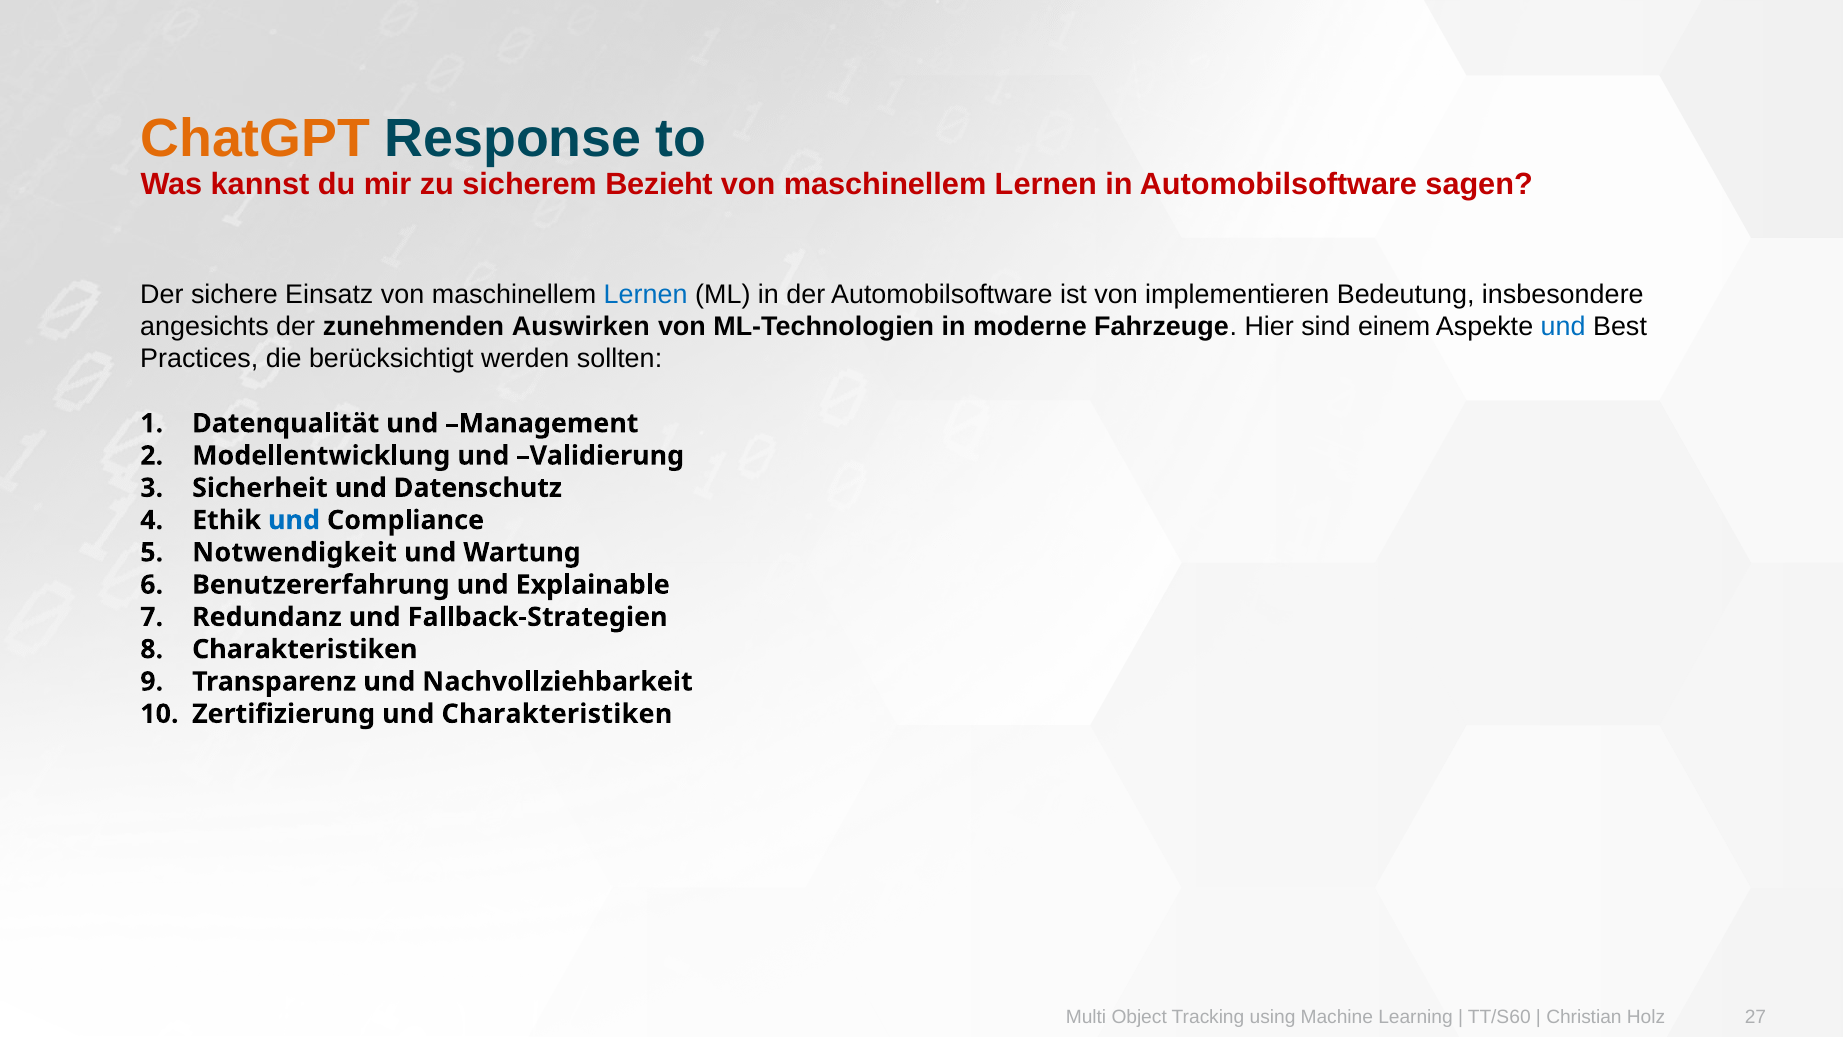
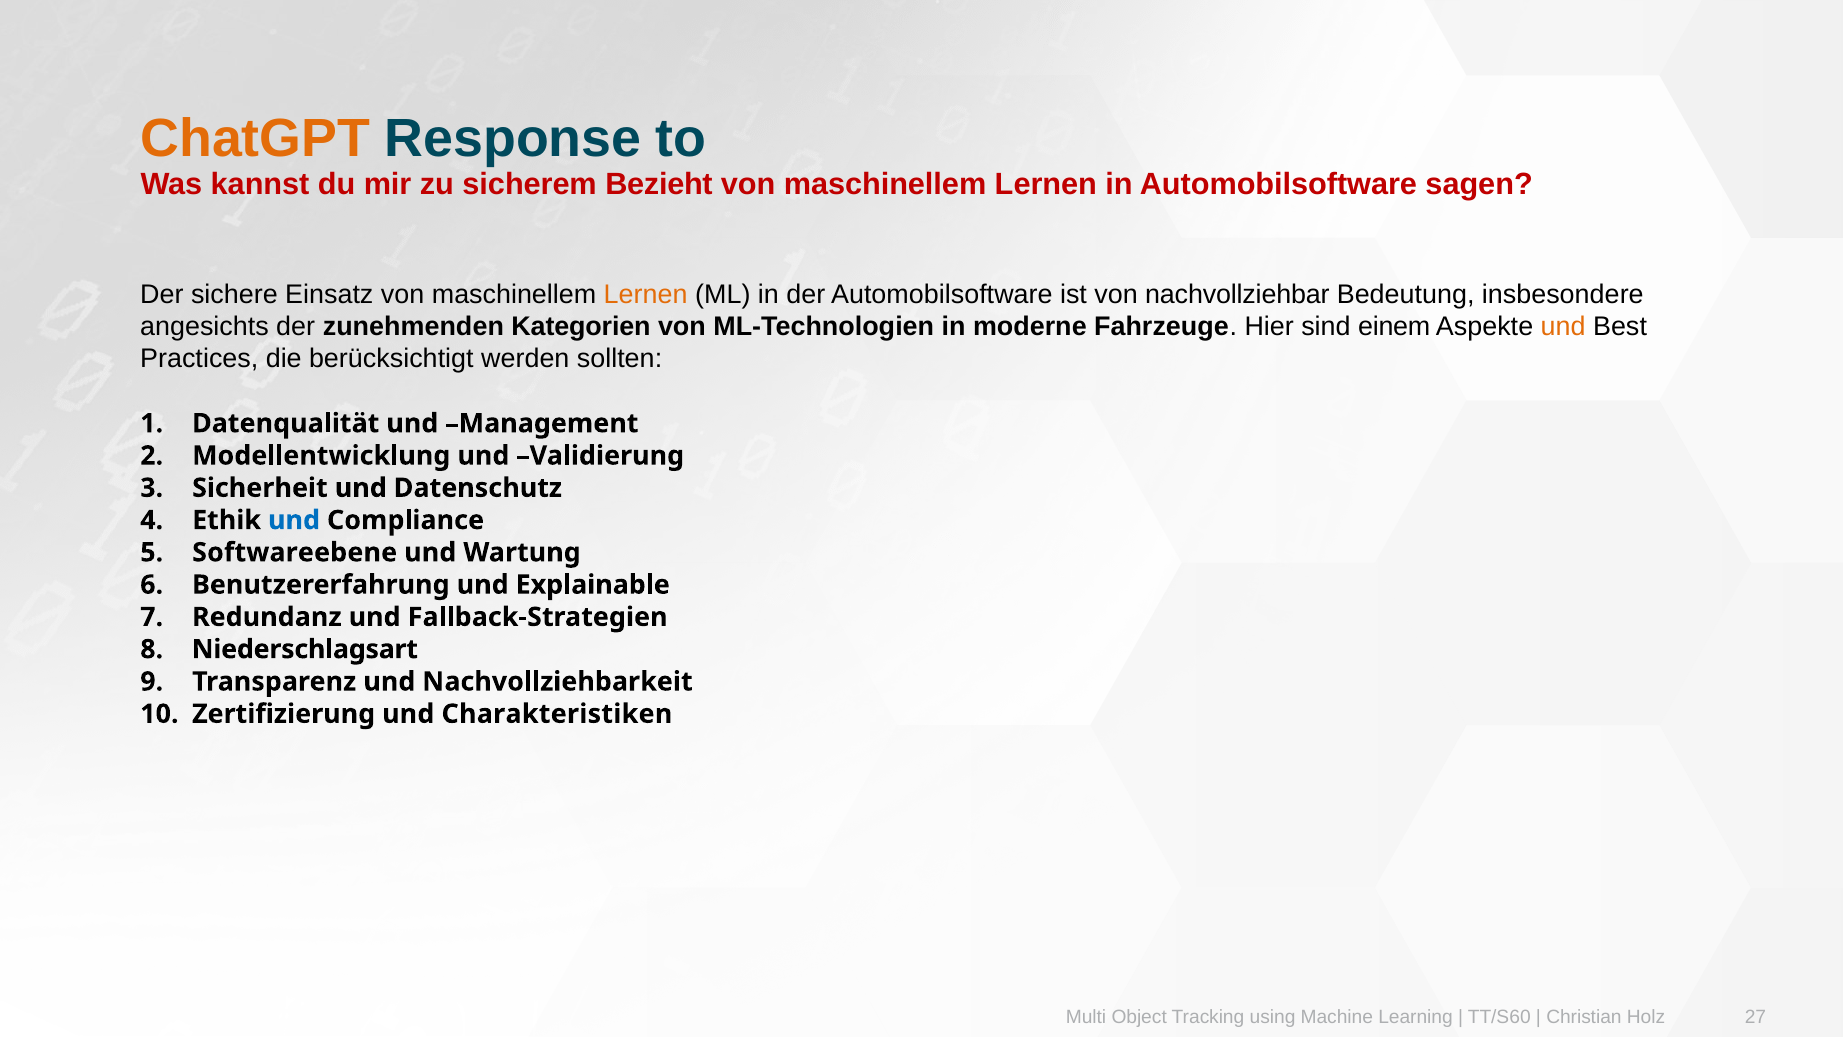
Lernen colour: blue -> orange (646, 294)
implementieren: implementieren -> nachvollziehbar (1237, 294)
Auswirken: Auswirken -> Kategorien (581, 326)
und colour: blue -> orange (1563, 326)
Notwendigkeit: Notwendigkeit -> Softwareebene (295, 552)
Charakteristiken: Charakteristiken -> Niederschlagsart (305, 649)
